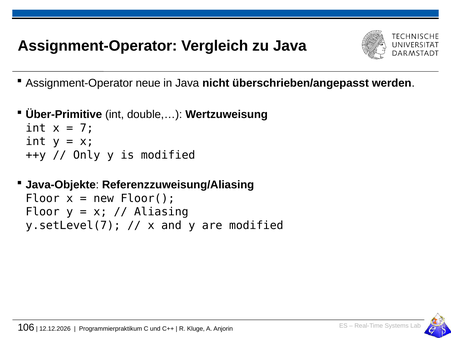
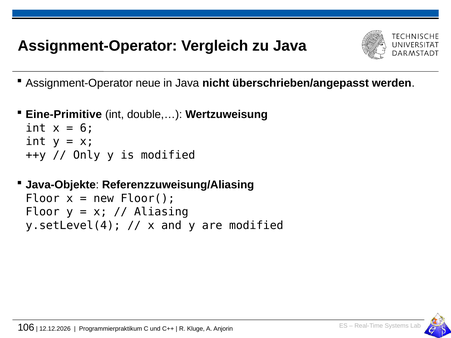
Über-Primitive: Über-Primitive -> Eine-Primitive (64, 115)
7: 7 -> 6 (87, 128)
y.setLevel(7: y.setLevel(7 -> y.setLevel(4 (73, 226)
